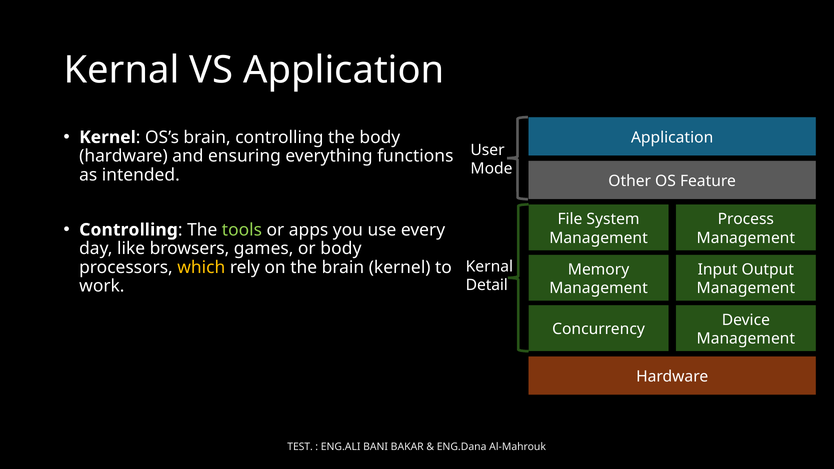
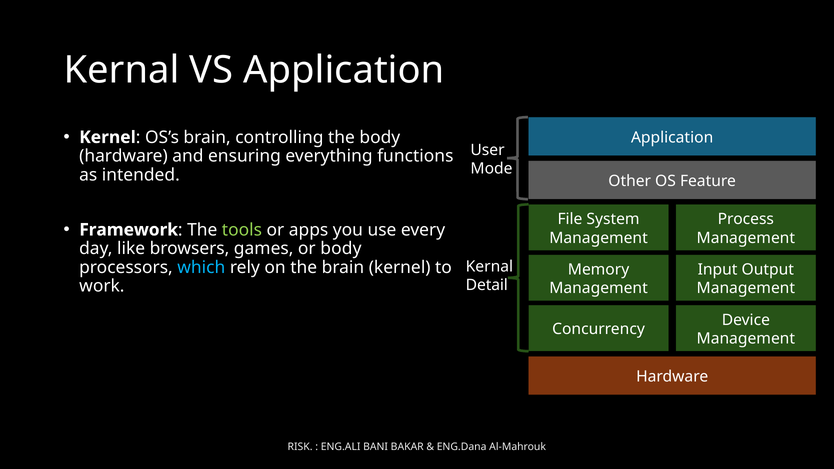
Controlling: Controlling -> Framework (129, 230)
which colour: yellow -> light blue (201, 267)
TEST: TEST -> RISK (300, 447)
